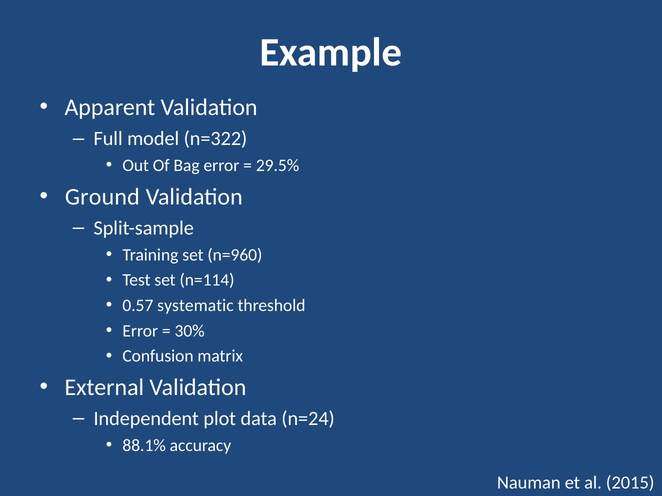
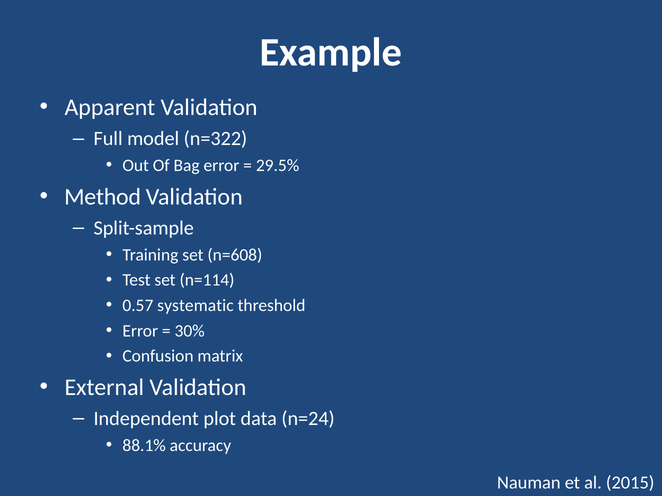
Ground: Ground -> Method (103, 197)
n=960: n=960 -> n=608 (235, 255)
